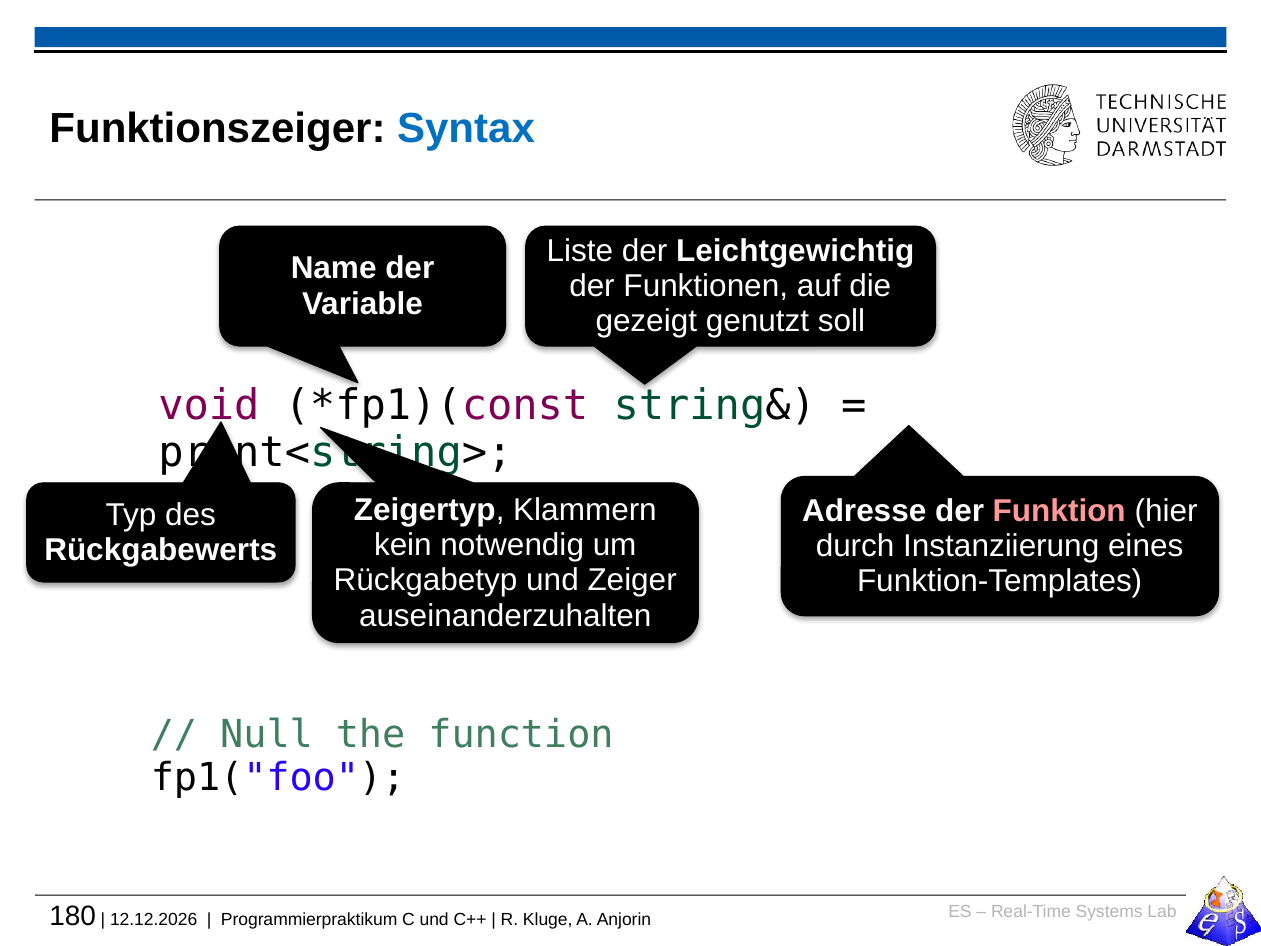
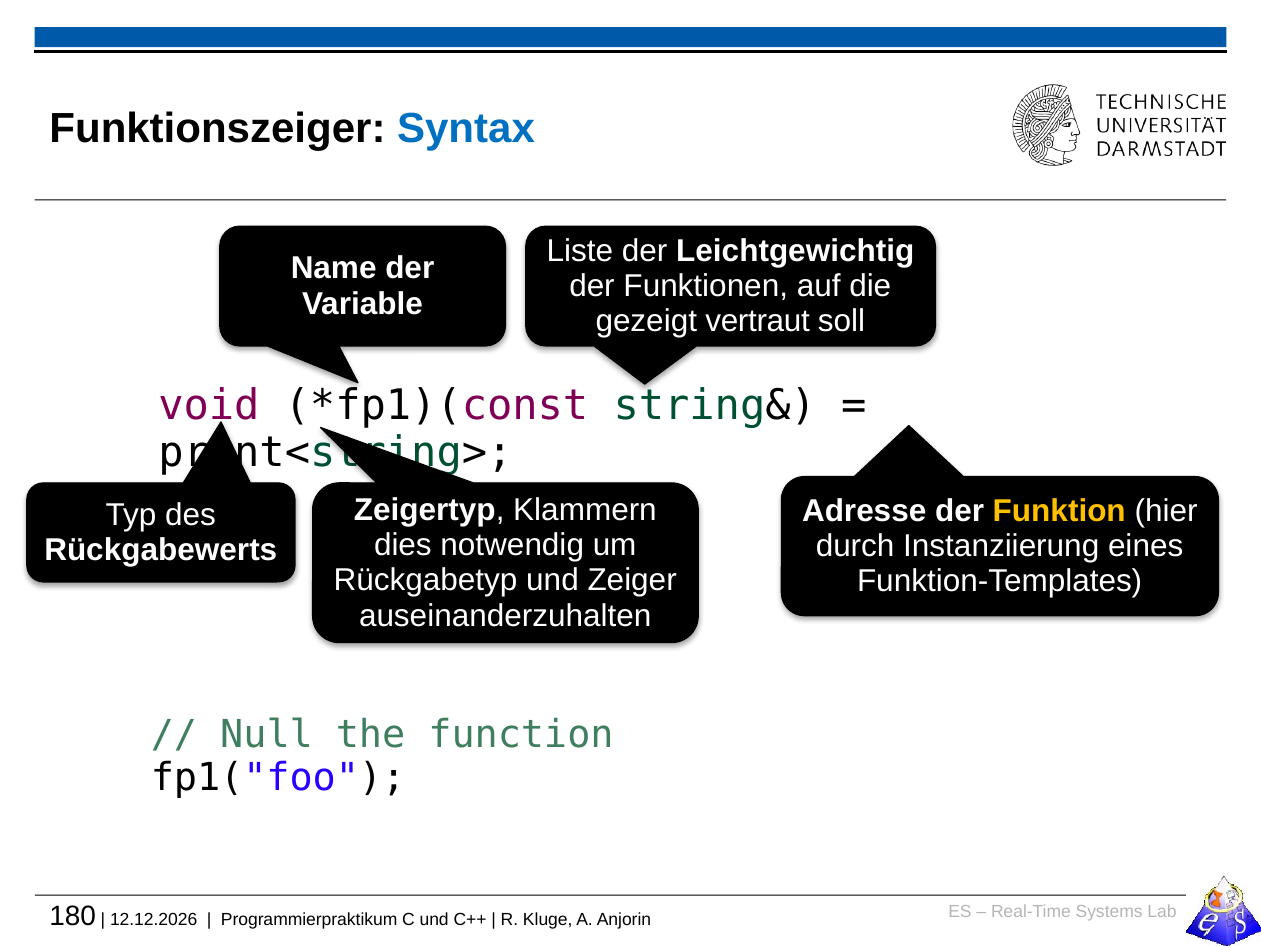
genutzt: genutzt -> vertraut (758, 321)
Funktion colour: pink -> yellow (1059, 511)
kein: kein -> dies (403, 545)
